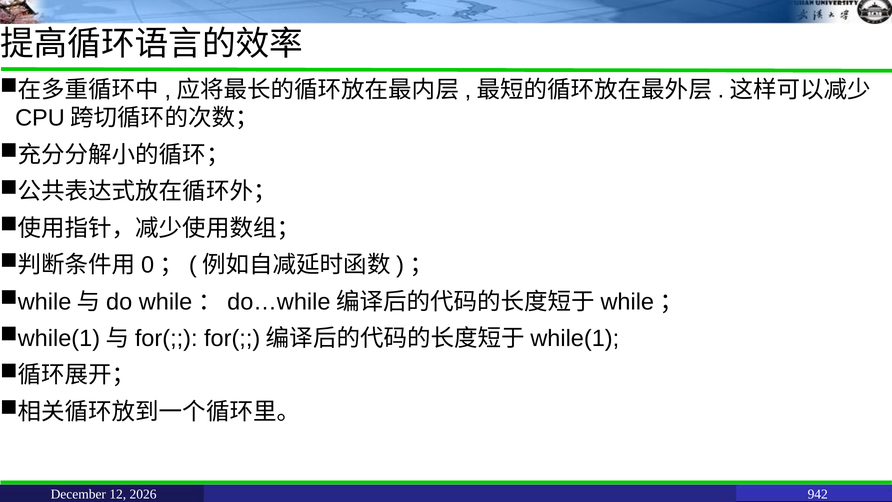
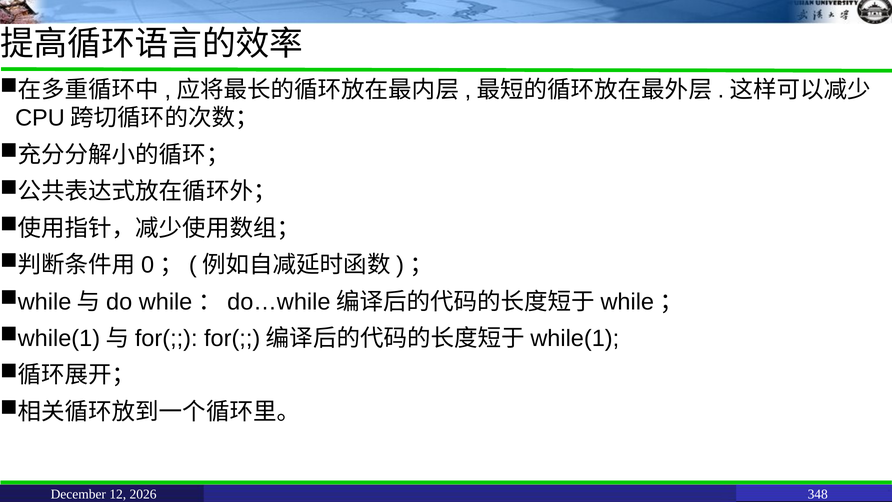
942: 942 -> 348 (818, 494)
